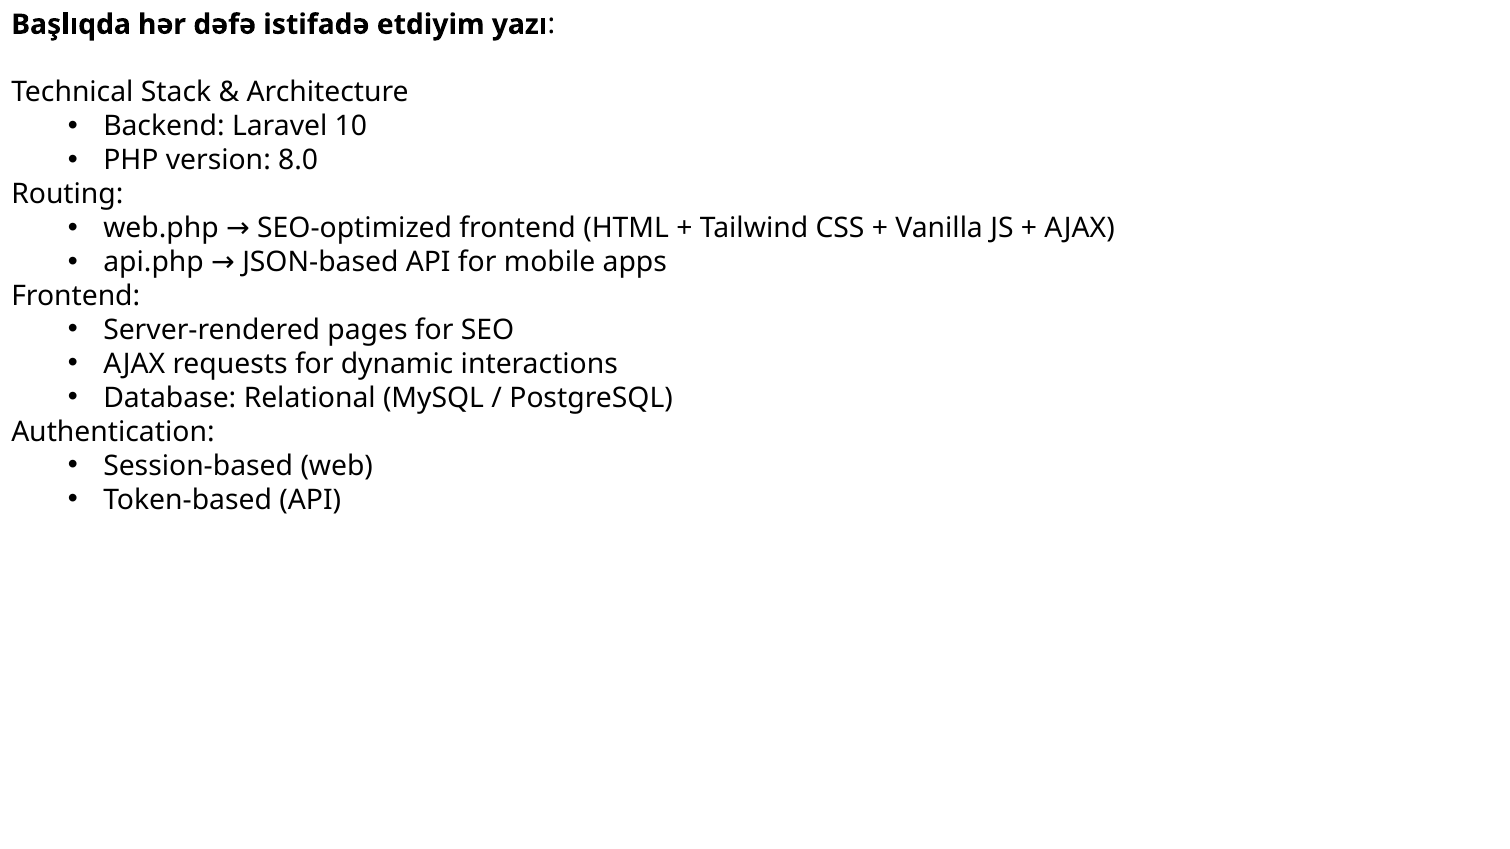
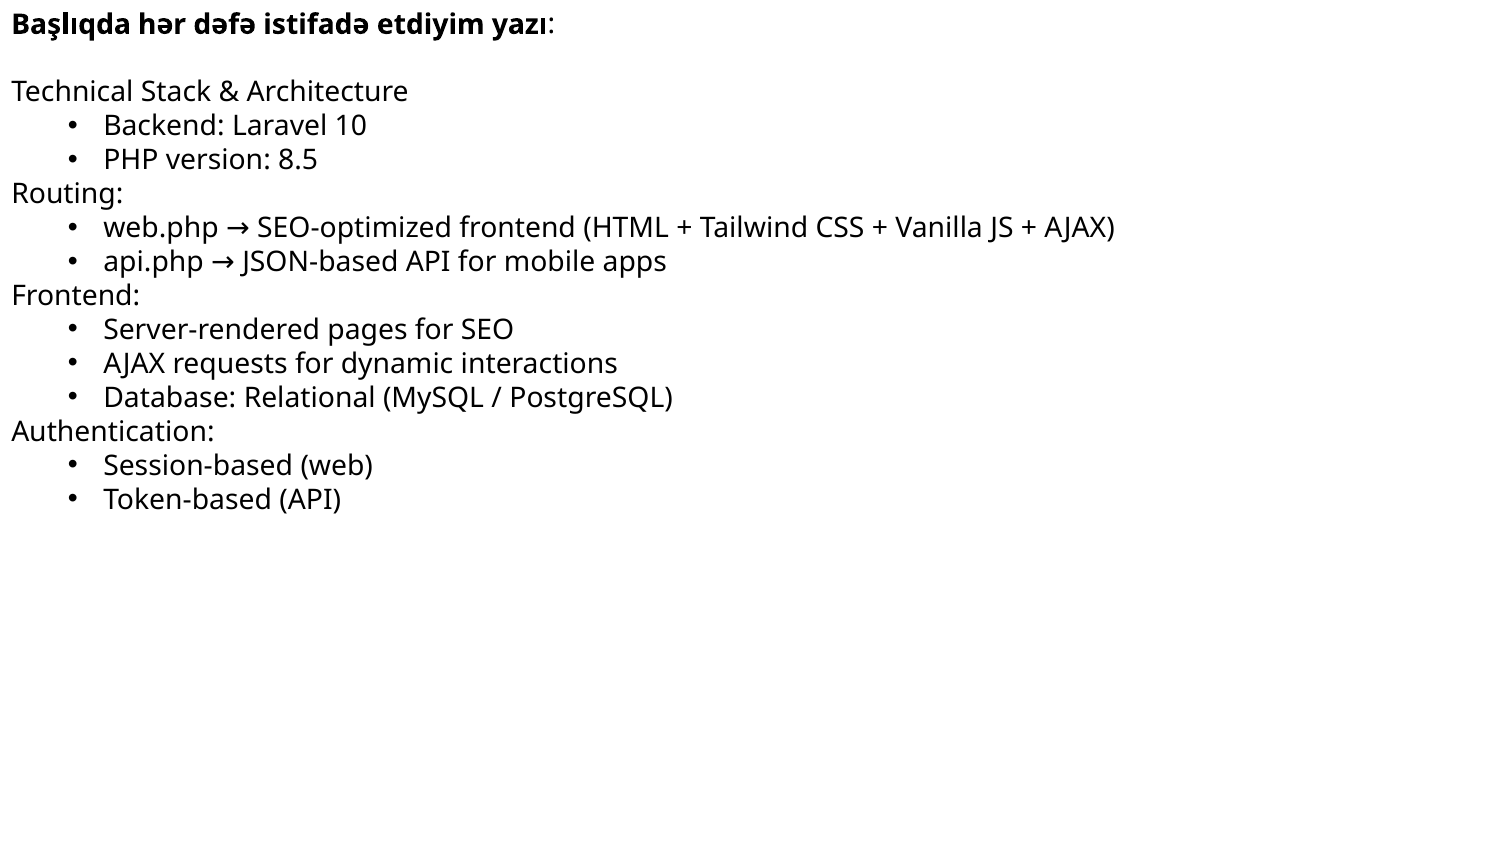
8.0: 8.0 -> 8.5 (298, 160)
